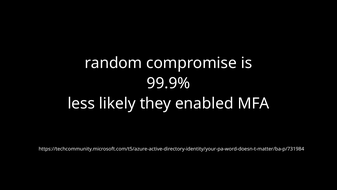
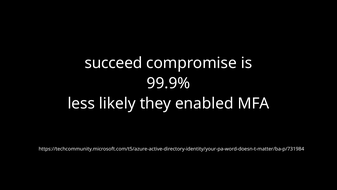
random: random -> succeed (113, 63)
